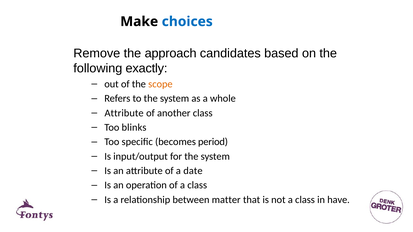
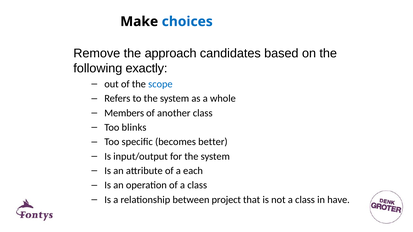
scope colour: orange -> blue (160, 84)
Attribute: Attribute -> Members (124, 113)
period: period -> better (213, 142)
date: date -> each (193, 171)
matter: matter -> project (226, 200)
